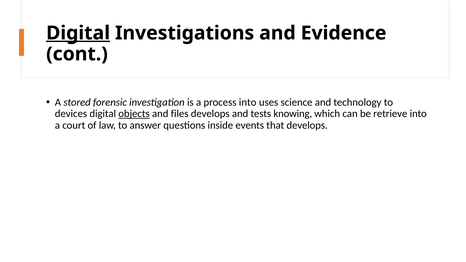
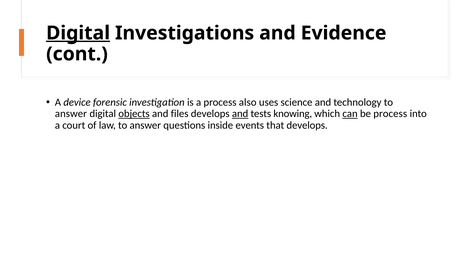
stored: stored -> device (77, 102)
process into: into -> also (248, 102)
devices: devices -> answer (71, 114)
and underline: none -> present (240, 114)
can underline: none -> present (350, 114)
be retrieve: retrieve -> process (390, 114)
